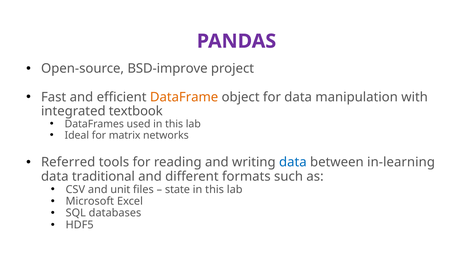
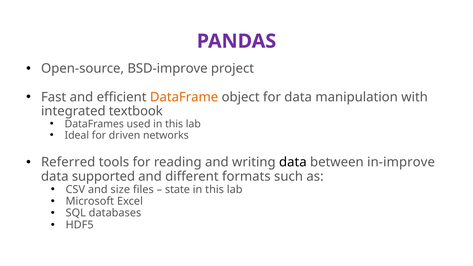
matrix: matrix -> driven (125, 135)
data colour: blue -> black (293, 162)
in-learning: in-learning -> in-improve (401, 162)
traditional: traditional -> supported (103, 176)
unit: unit -> size (120, 189)
